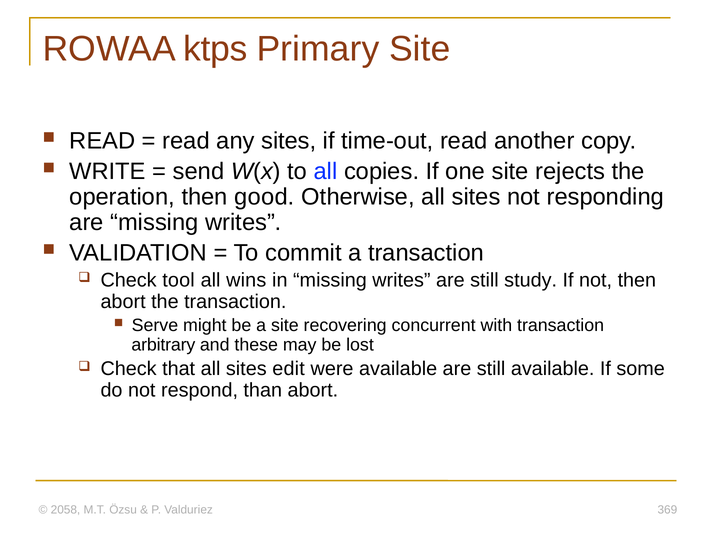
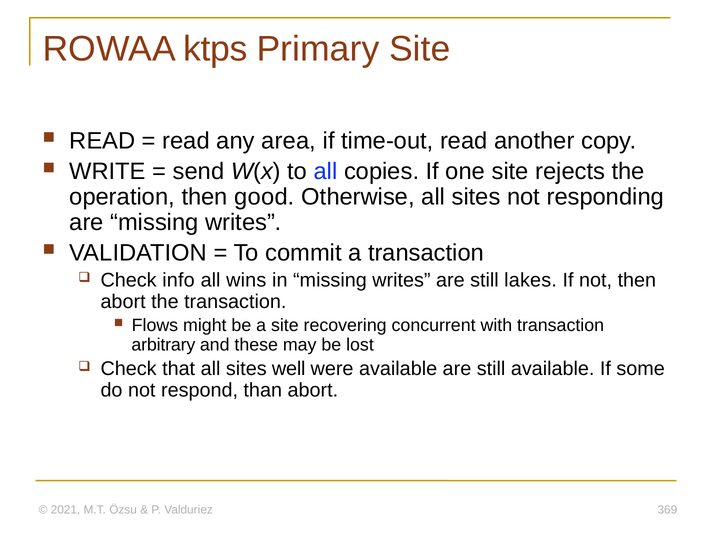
any sites: sites -> area (289, 141)
tool: tool -> info (179, 280)
study: study -> lakes (531, 280)
Serve: Serve -> Flows (155, 325)
edit: edit -> well (289, 369)
2058: 2058 -> 2021 (65, 510)
